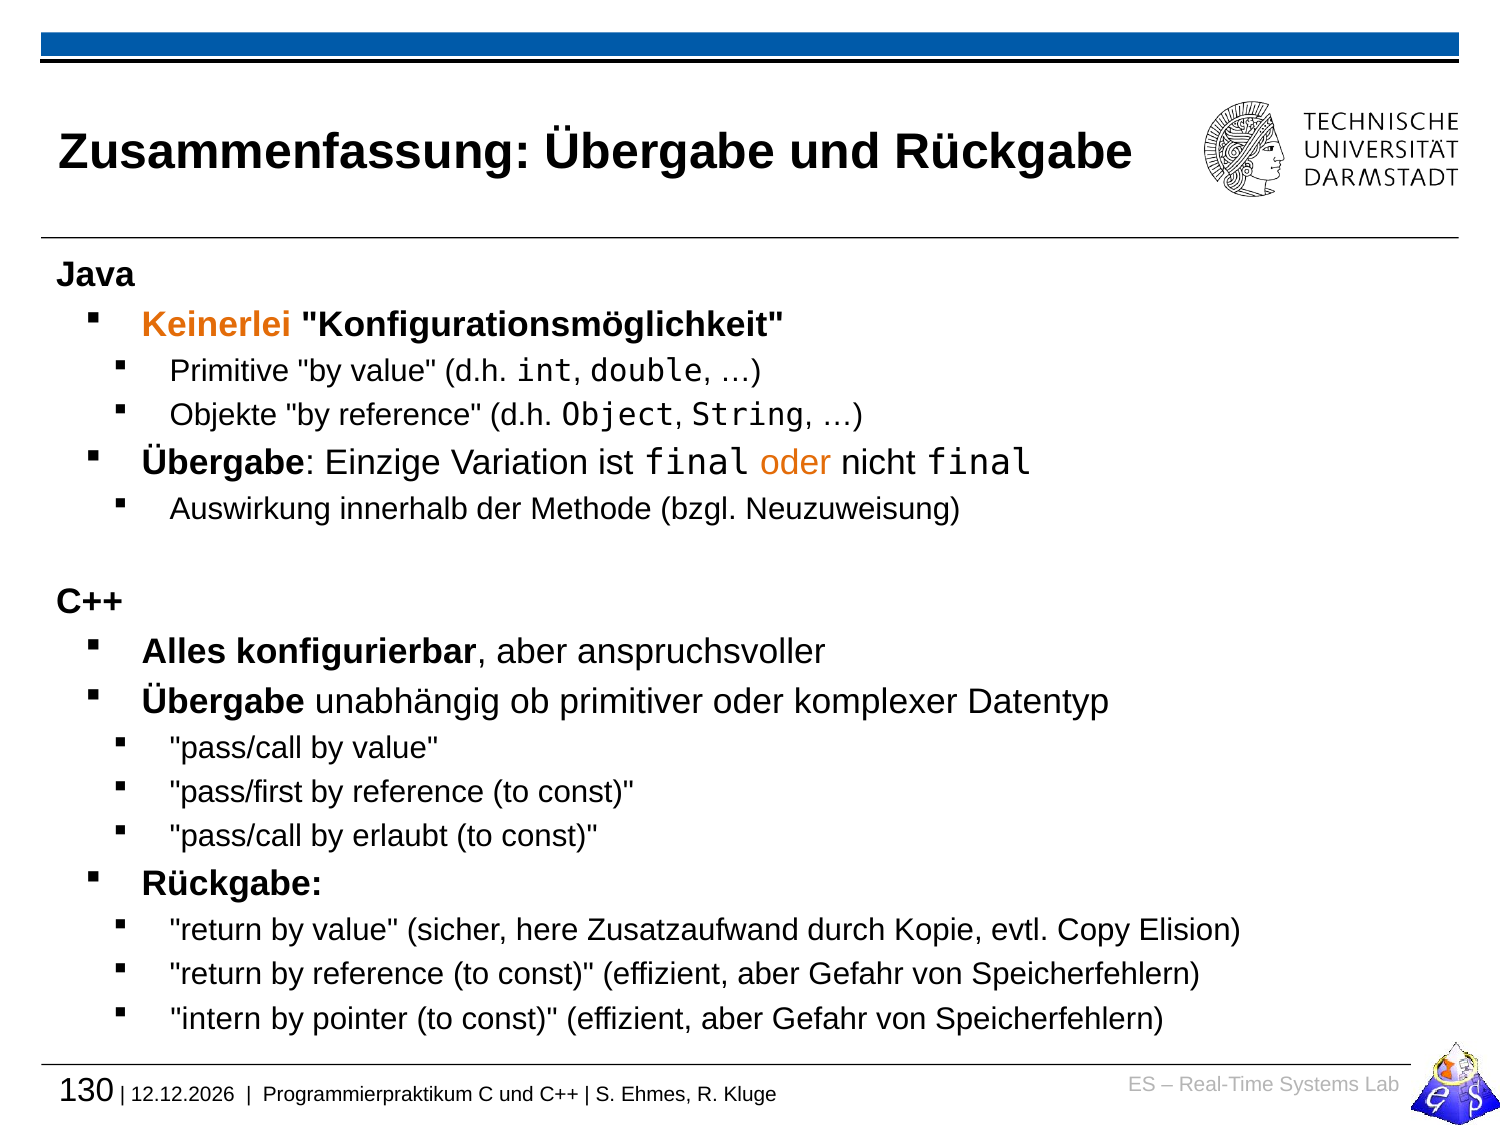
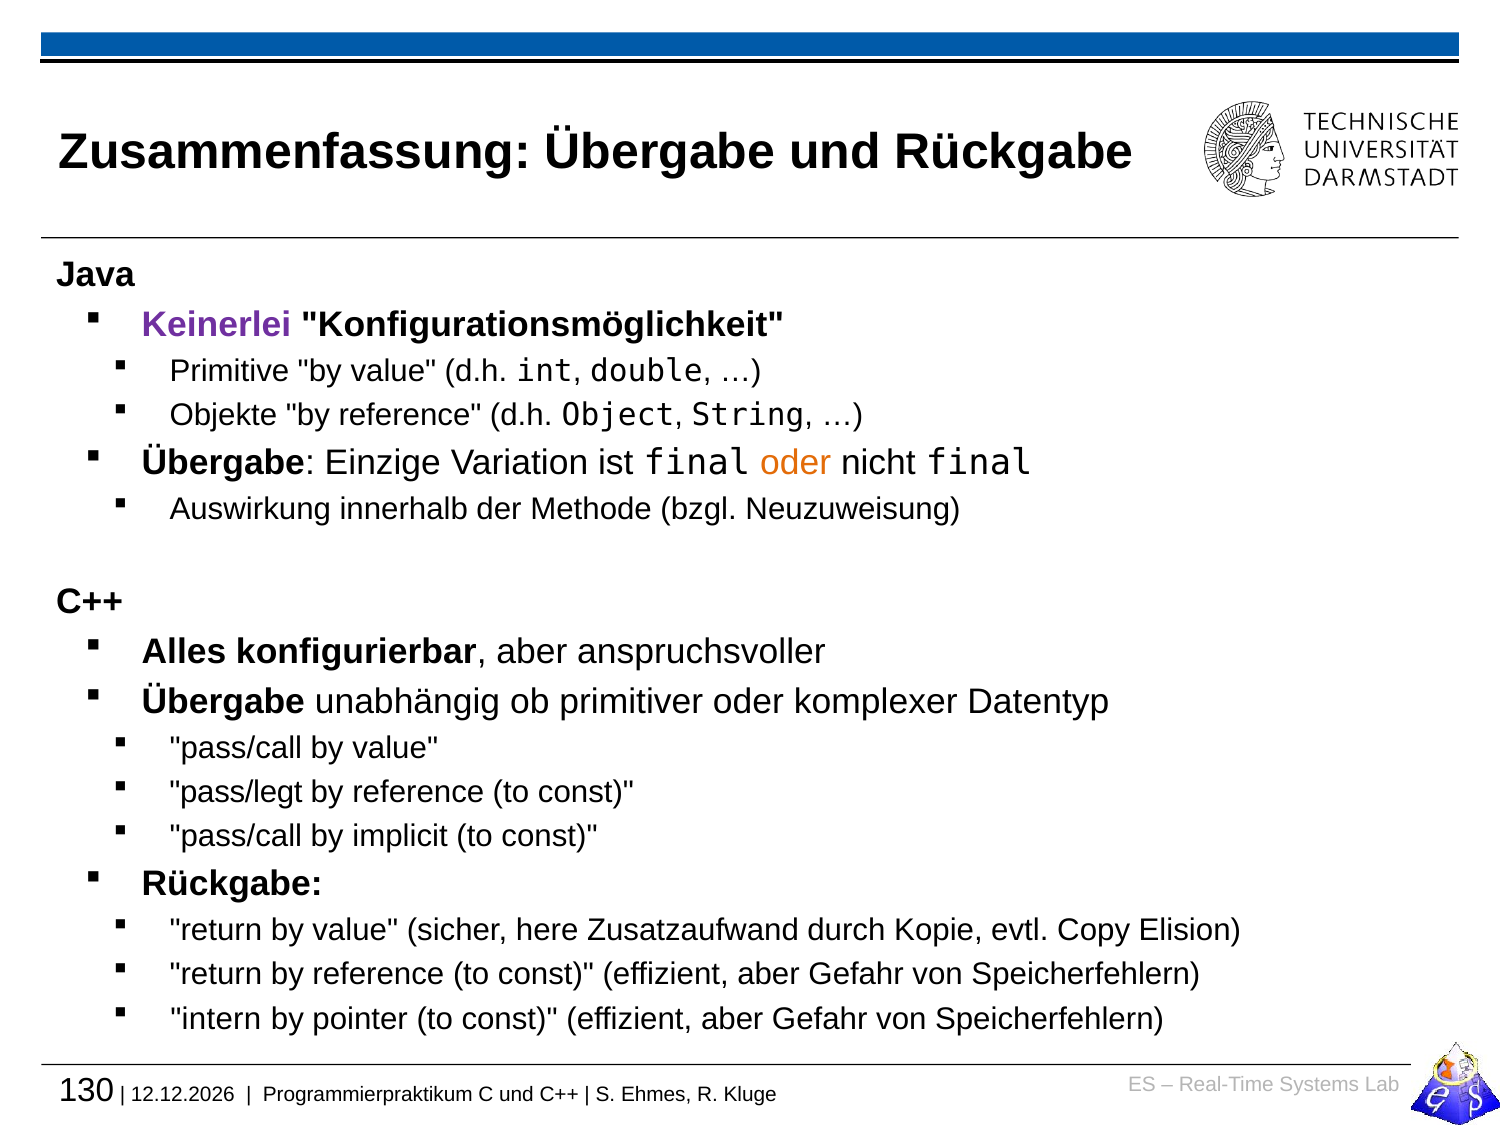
Keinerlei colour: orange -> purple (216, 325)
pass/first: pass/first -> pass/legt (236, 792)
erlaubt: erlaubt -> implicit (400, 836)
